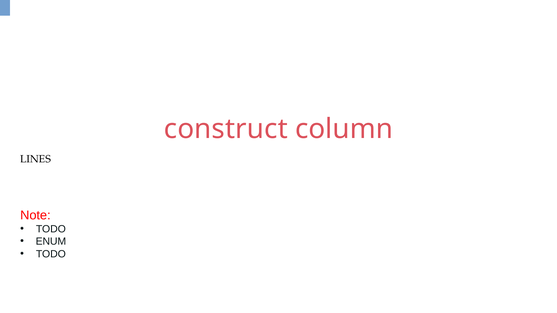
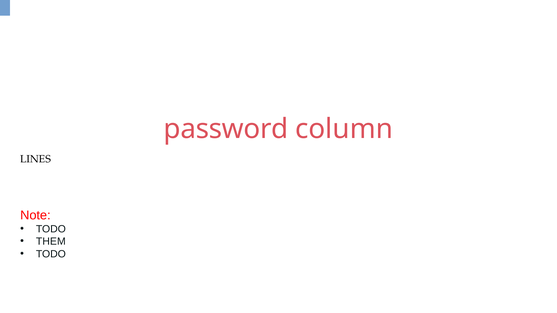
construct: construct -> password (226, 129)
ENUM: ENUM -> THEM (51, 242)
